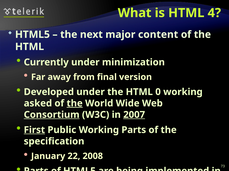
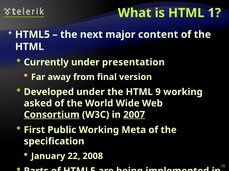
4: 4 -> 1 (214, 13)
minimization: minimization -> presentation (133, 62)
0: 0 -> 9 (158, 92)
the underline: present -> none (75, 104)
First underline: present -> none (34, 130)
Working Parts: Parts -> Meta (134, 130)
